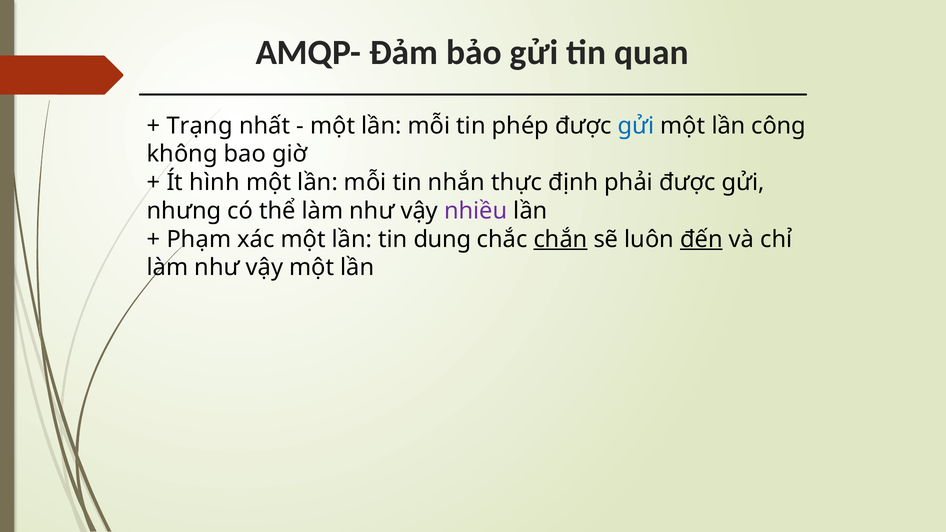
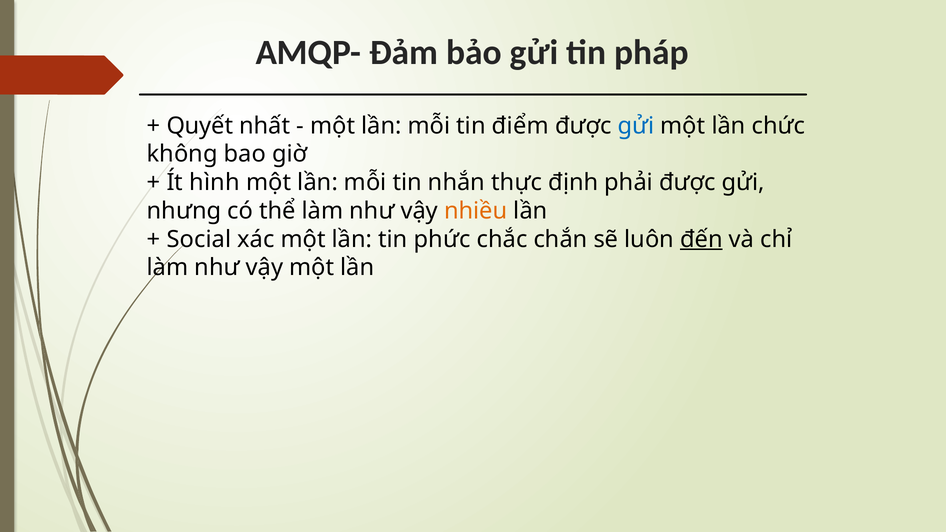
quan: quan -> pháp (651, 53)
Trạng: Trạng -> Quyết (200, 126)
phép: phép -> điểm (520, 126)
công: công -> chức (778, 126)
nhiều colour: purple -> orange (476, 211)
Phạm: Phạm -> Social (199, 239)
dung: dung -> phức (442, 239)
chắn underline: present -> none (561, 239)
